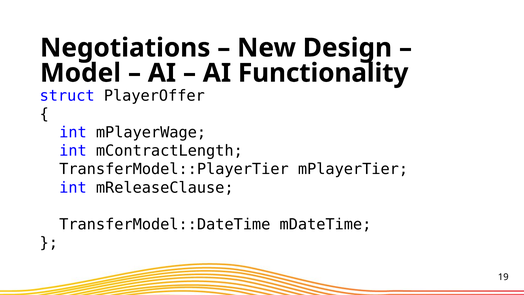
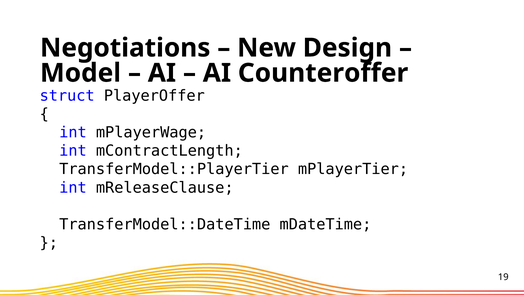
Functionality: Functionality -> Counteroffer (323, 73)
